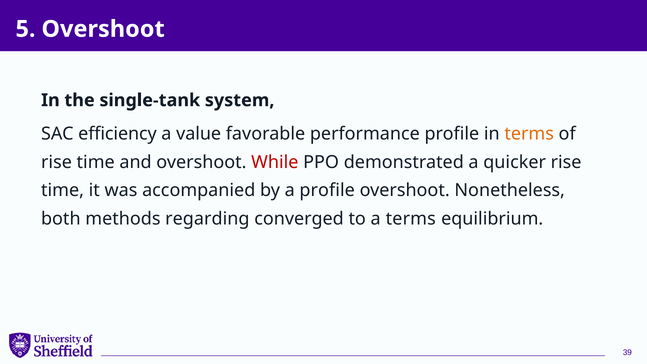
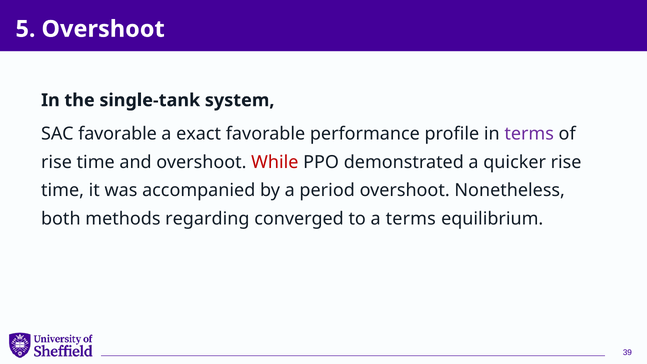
SAC efficiency: efficiency -> favorable (118, 134)
value: value -> exact (199, 134)
terms colour: orange -> purple (529, 134)
a profile: profile -> period (327, 190)
